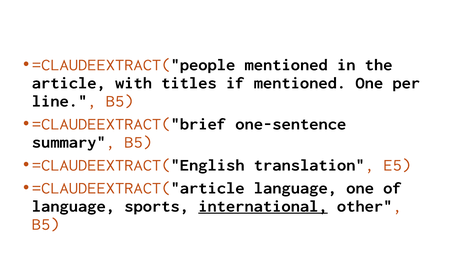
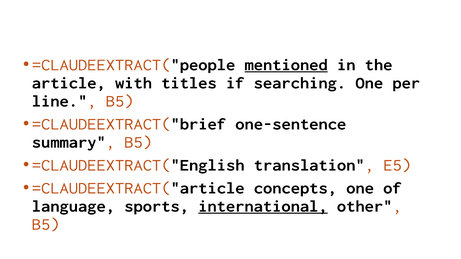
mentioned underline: none -> present (286, 65)
if mentioned: mentioned -> searching (300, 83)
=CLAUDEEXTRACT("article language: language -> concepts (295, 188)
